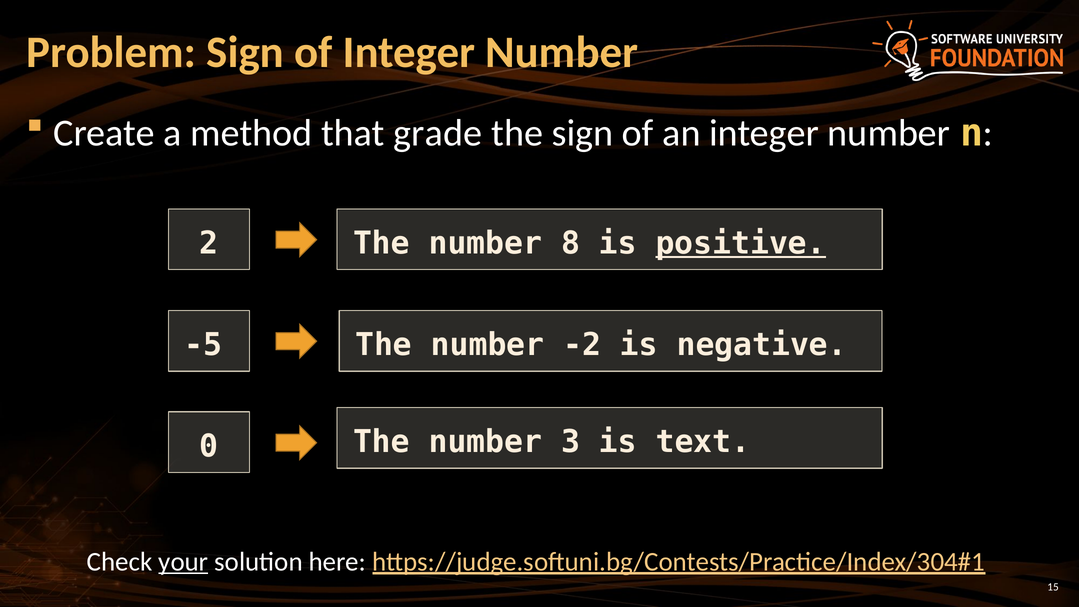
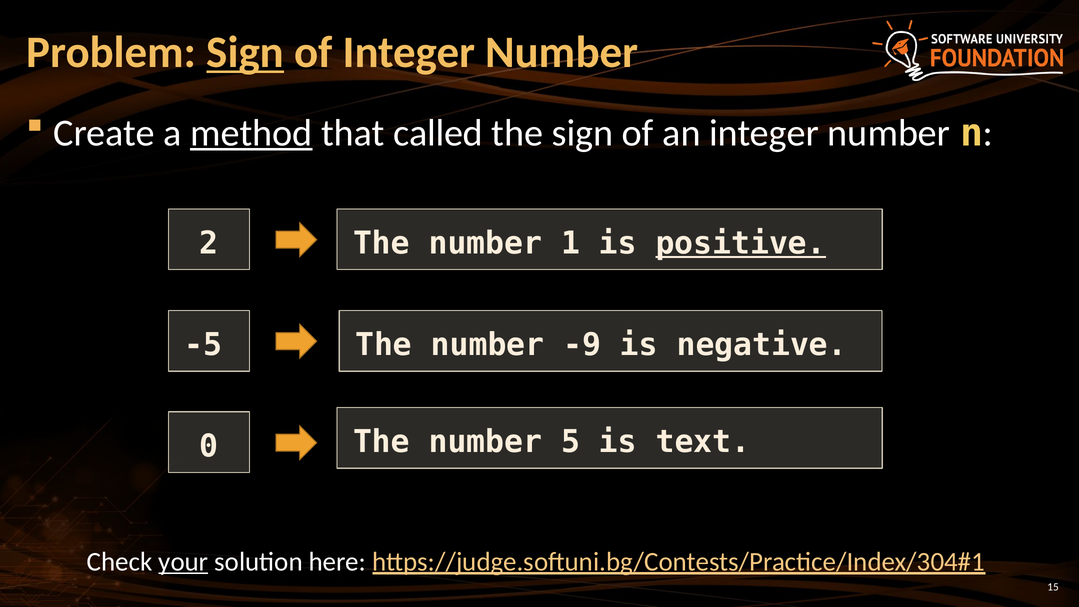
Sign underline: none -> present (245, 52)
method underline: none -> present (251, 133)
grade: grade -> called (438, 133)
8: 8 -> 1 (571, 244)
-2: -2 -> -9 (582, 345)
3: 3 -> 5 (571, 442)
